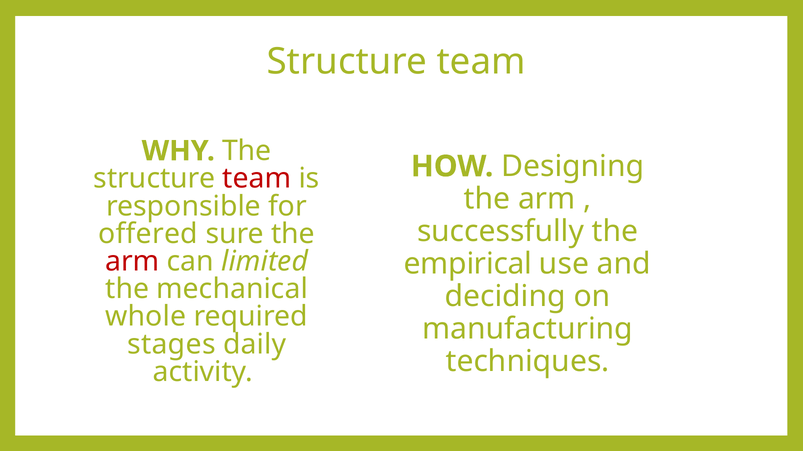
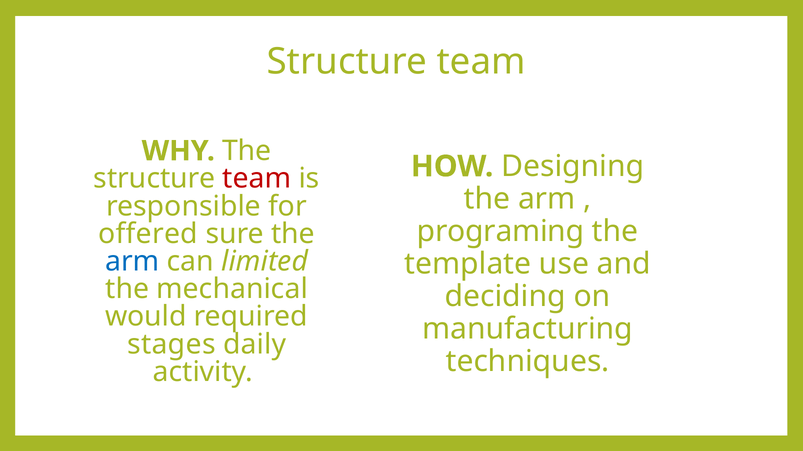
successfully: successfully -> programing (501, 232)
arm colour: red -> blue (132, 262)
empirical: empirical -> template (468, 264)
whole: whole -> would (146, 317)
